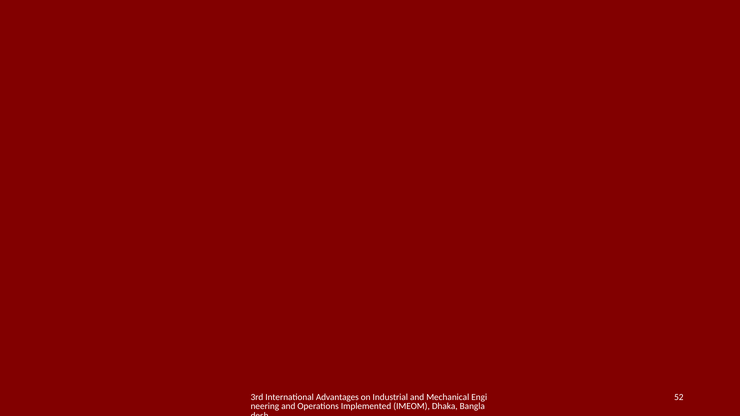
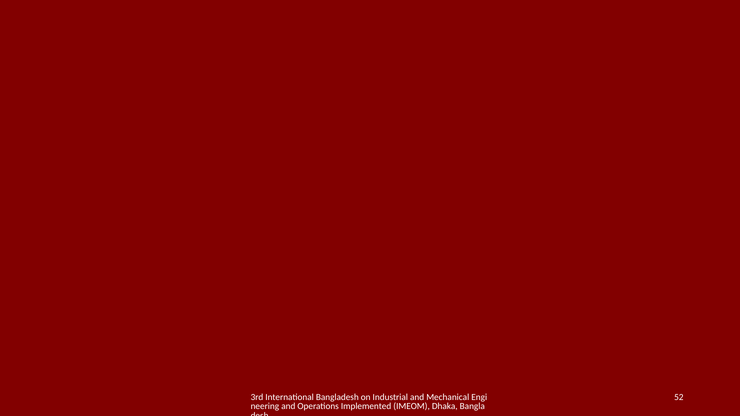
Advantages: Advantages -> Bangladesh (337, 397)
